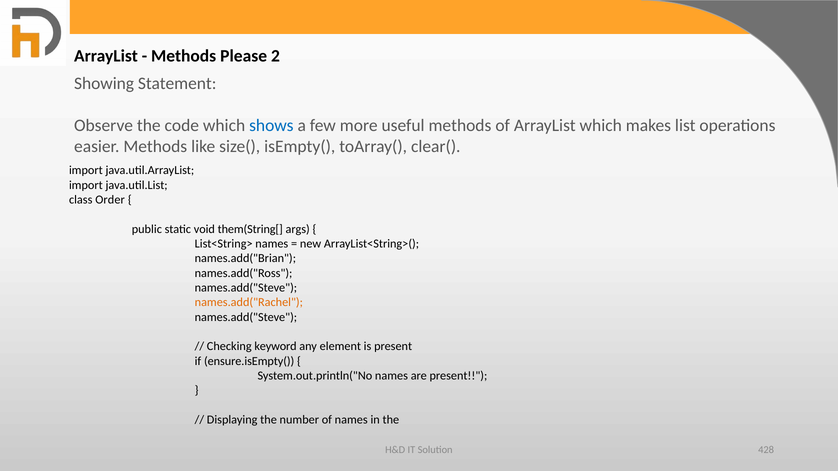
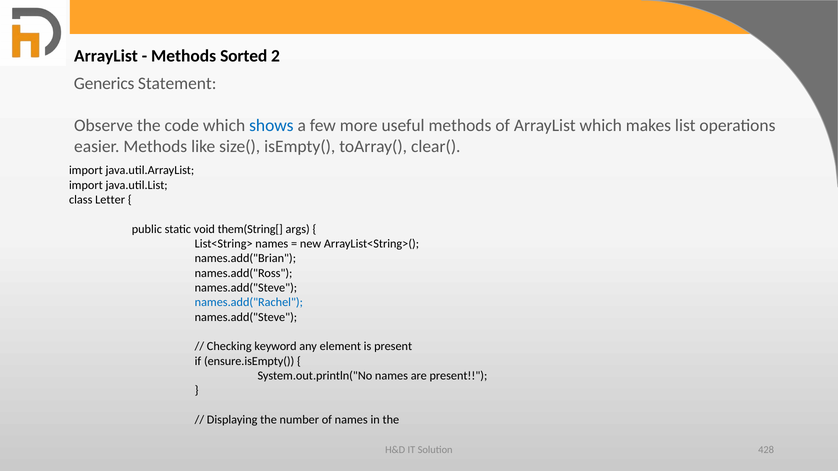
Please: Please -> Sorted (244, 56)
Showing: Showing -> Generics (104, 83)
Order: Order -> Letter (110, 200)
names.add("Rachel colour: orange -> blue (249, 303)
